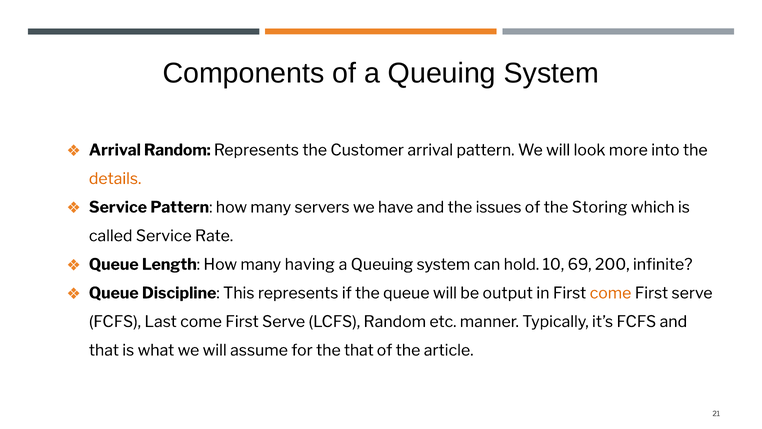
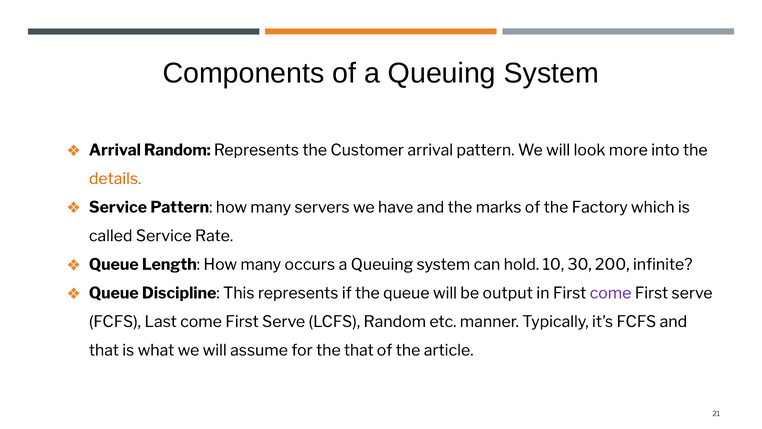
issues: issues -> marks (499, 207)
Storing: Storing -> Factory (600, 207)
having: having -> occurs (310, 264)
69: 69 -> 30 (580, 264)
come colour: orange -> purple (610, 293)
